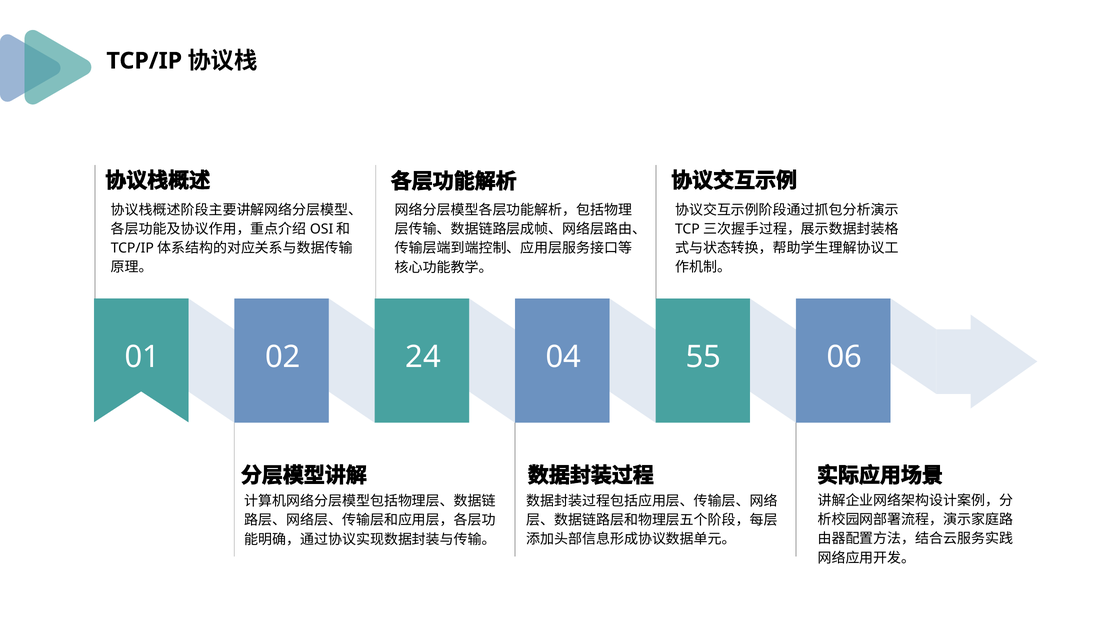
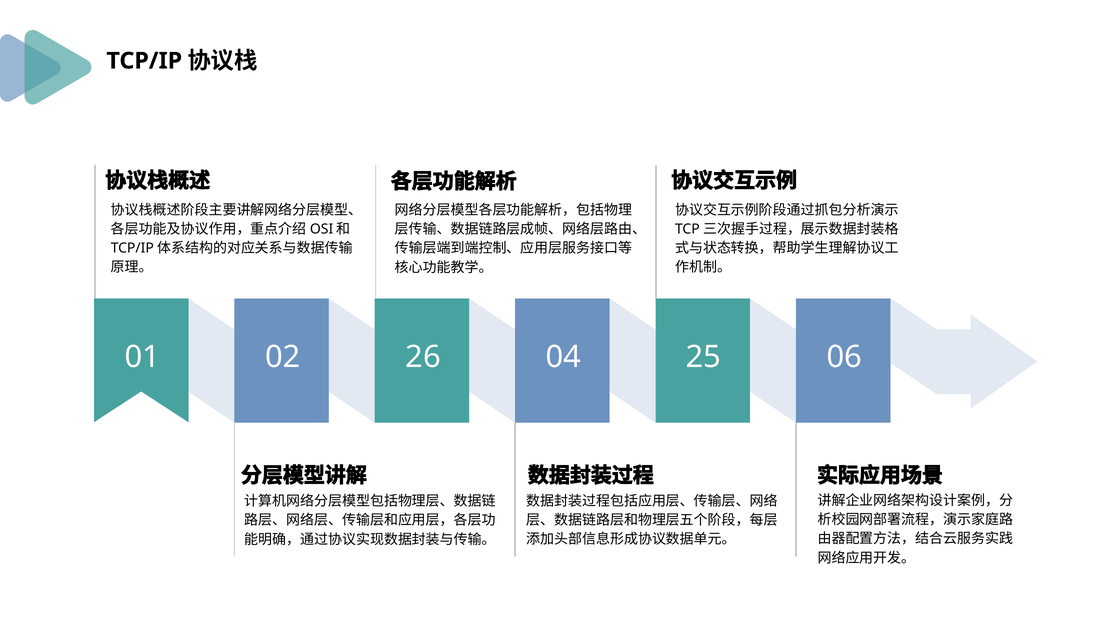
24: 24 -> 26 (423, 357)
55: 55 -> 25 (703, 357)
